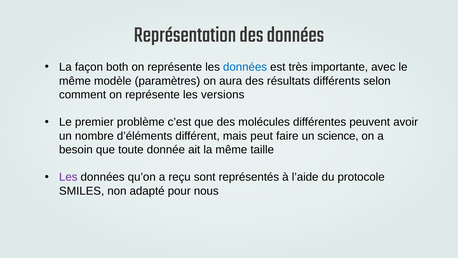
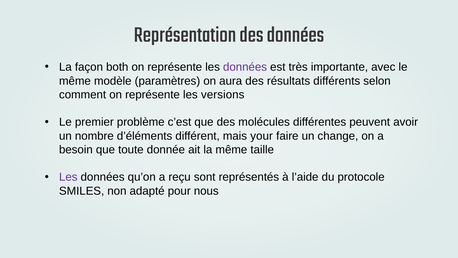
données colour: blue -> purple (245, 67)
peut: peut -> your (262, 136)
science: science -> change (338, 136)
